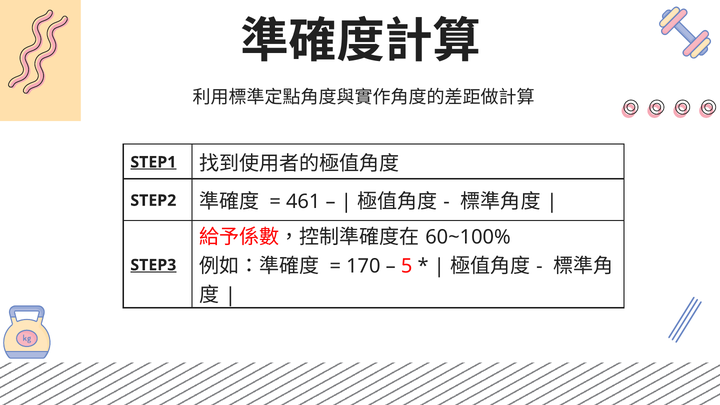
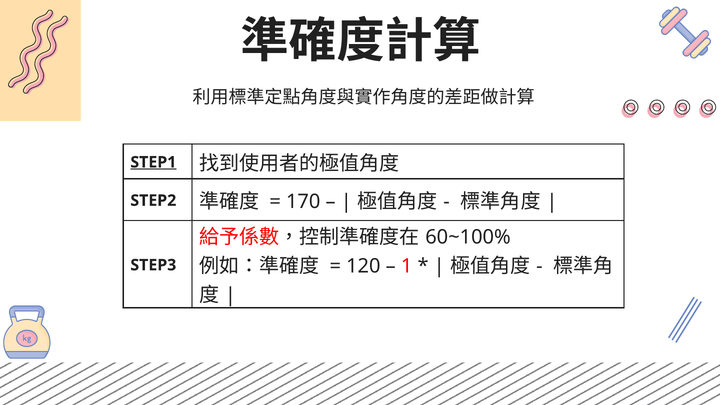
461: 461 -> 170 (303, 202)
170: 170 -> 120 (363, 266)
5: 5 -> 1 (407, 266)
STEP3 underline: present -> none (153, 265)
